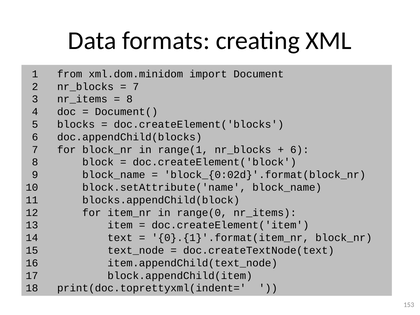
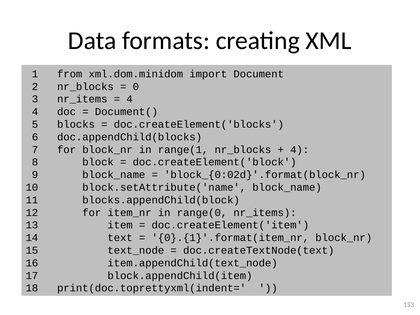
7: 7 -> 0 (136, 87)
8: 8 -> 4 (130, 99)
6: 6 -> 4 (300, 150)
